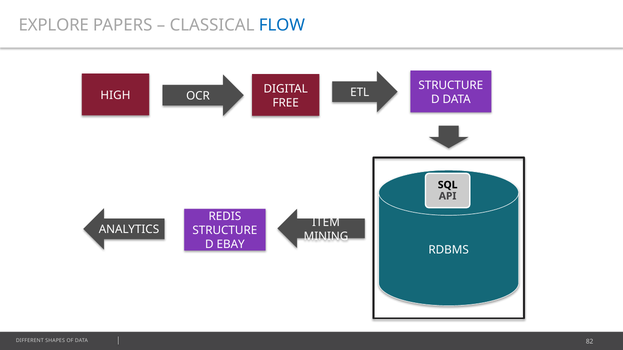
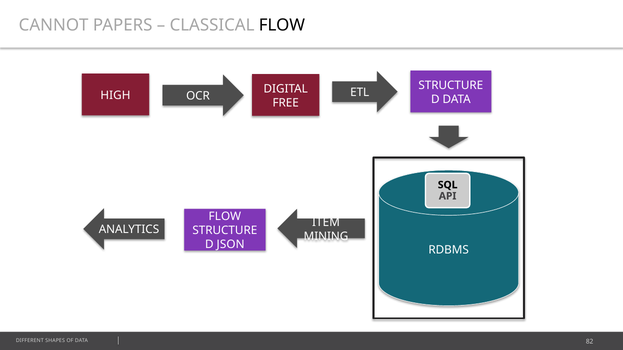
EXPLORE: EXPLORE -> CANNOT (54, 25)
FLOW colour: blue -> black (282, 25)
REDIS: REDIS -> FLOW (225, 217)
EBAY: EBAY -> JSON (231, 245)
